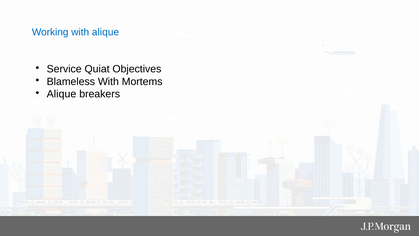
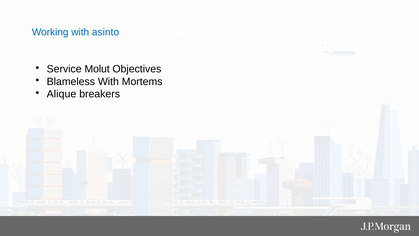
with alique: alique -> asinto (106, 32)
Quiat: Quiat -> Molut (97, 69)
